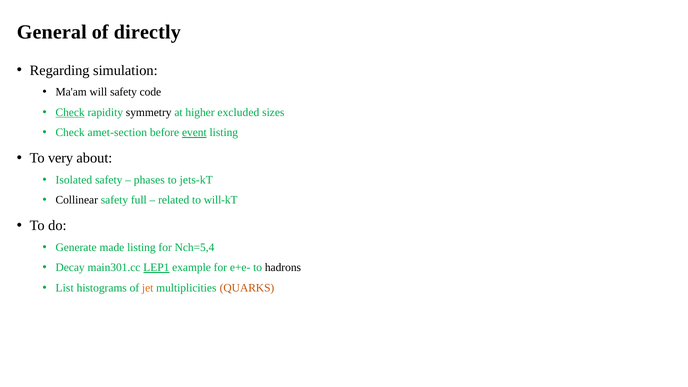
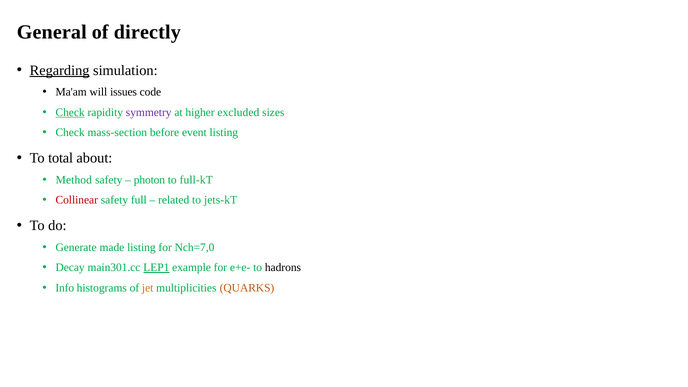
Regarding underline: none -> present (60, 70)
will safety: safety -> issues (124, 92)
symmetry colour: black -> purple (149, 112)
amet-section: amet-section -> mass-section (117, 133)
event underline: present -> none (194, 133)
very: very -> total (61, 158)
Isolated: Isolated -> Method (74, 180)
phases: phases -> photon (149, 180)
jets-kT: jets-kT -> full-kT (196, 180)
Collinear colour: black -> red (77, 200)
will-kT: will-kT -> jets-kT (221, 200)
Nch=5,4: Nch=5,4 -> Nch=7,0 (195, 247)
List: List -> Info (65, 288)
